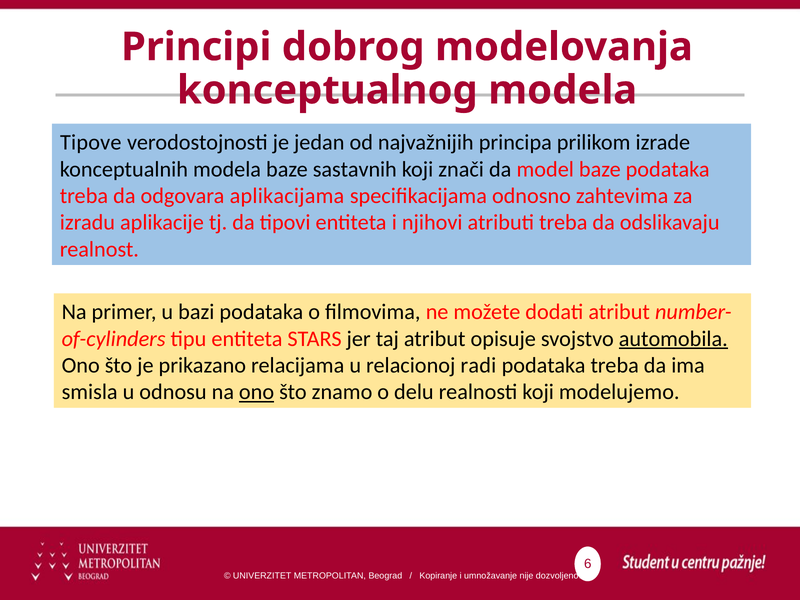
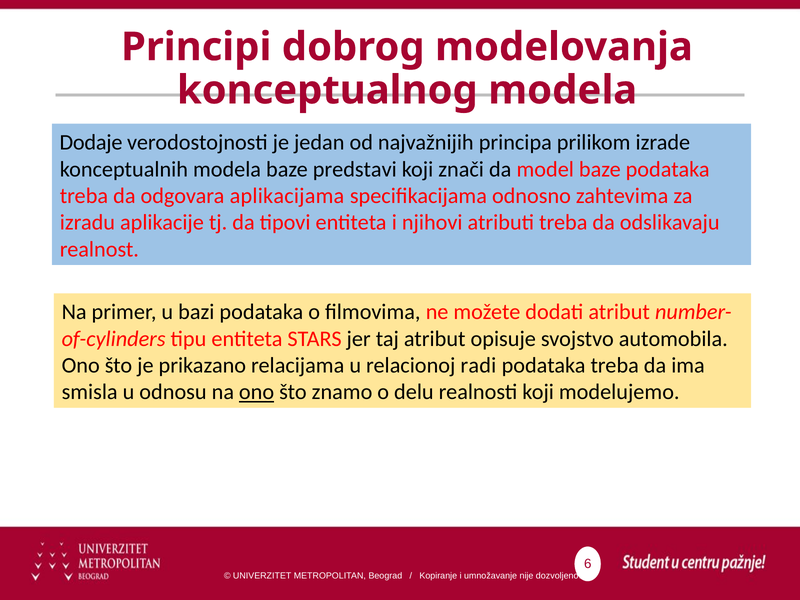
Tipove: Tipove -> Dodaje (91, 143)
sastavnih: sastavnih -> predstavi (355, 169)
automobila underline: present -> none (673, 339)
